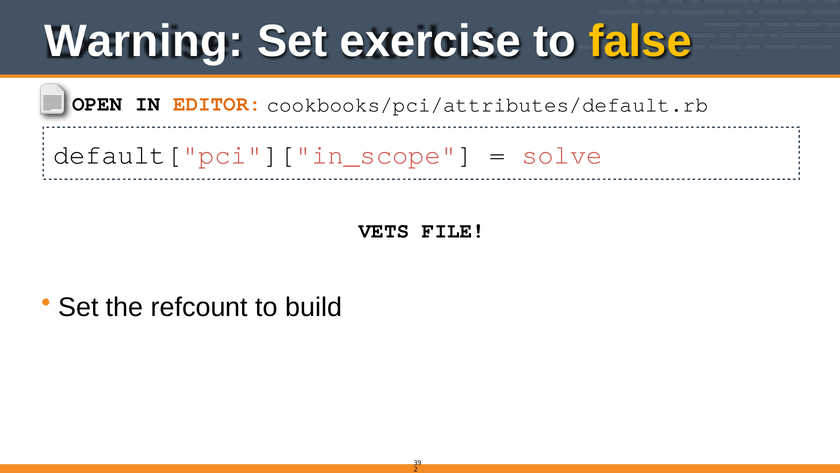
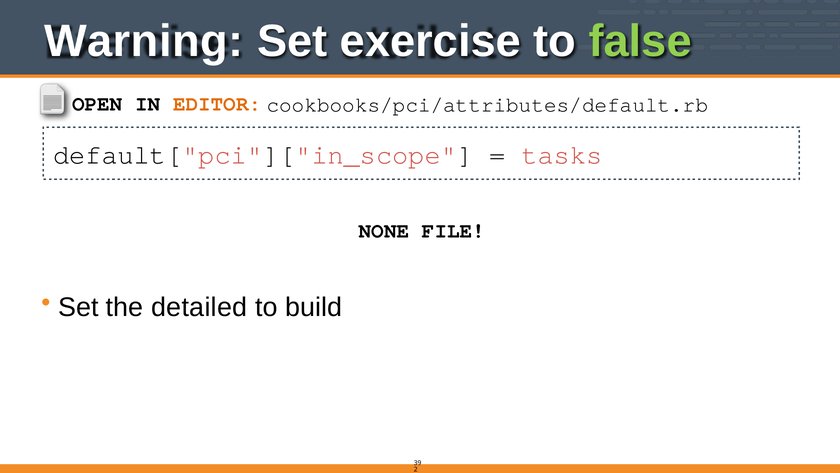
false colour: yellow -> light green (640, 41)
solve: solve -> tasks (562, 155)
VETS: VETS -> NONE (384, 230)
refcount: refcount -> detailed (199, 307)
